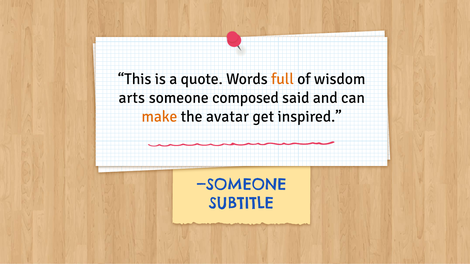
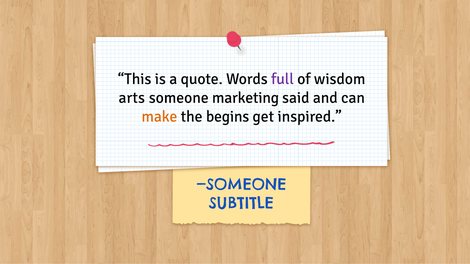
full colour: orange -> purple (282, 79)
composed: composed -> marketing (245, 98)
avatar: avatar -> begins (228, 117)
